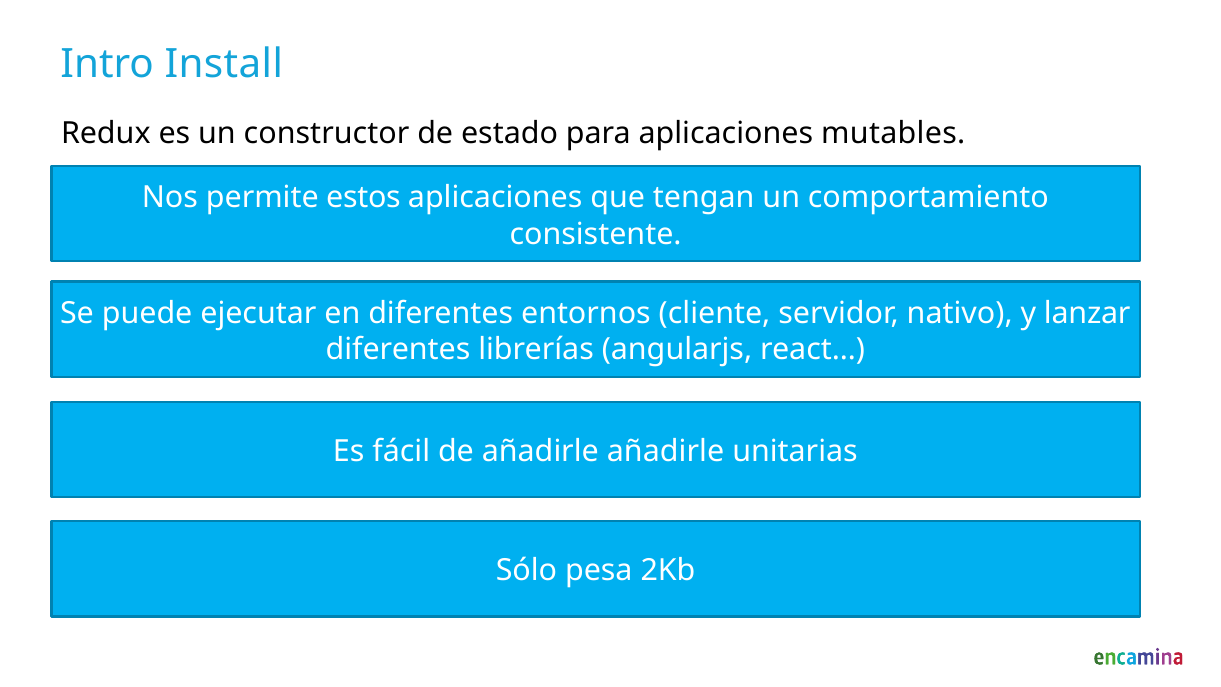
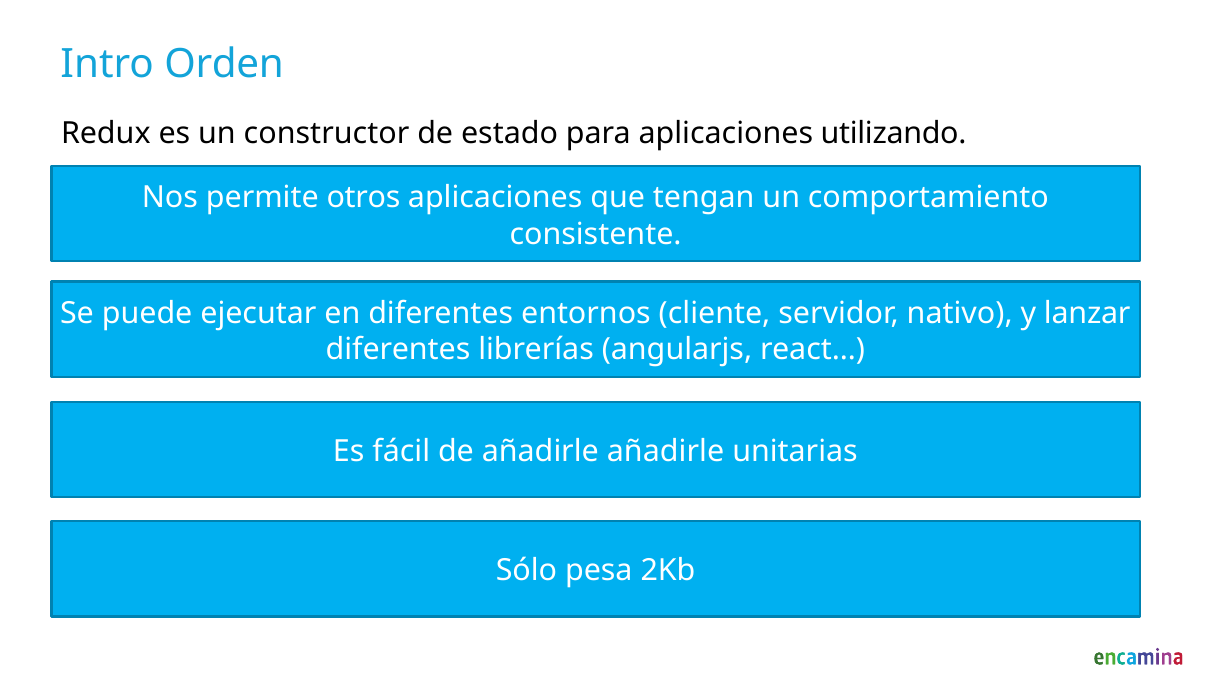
Install: Install -> Orden (224, 64)
mutables: mutables -> utilizando (894, 134)
estos: estos -> otros (363, 197)
